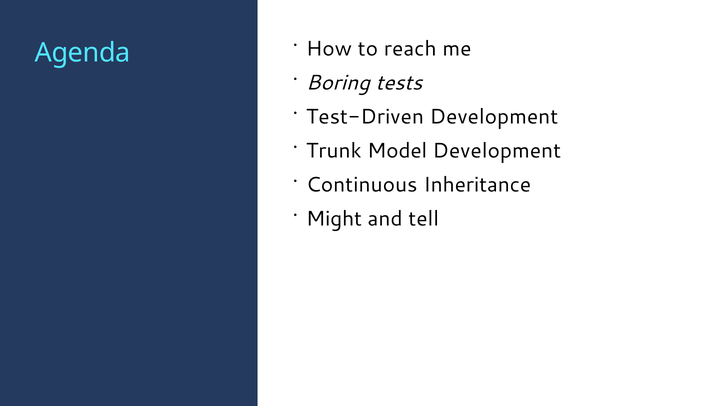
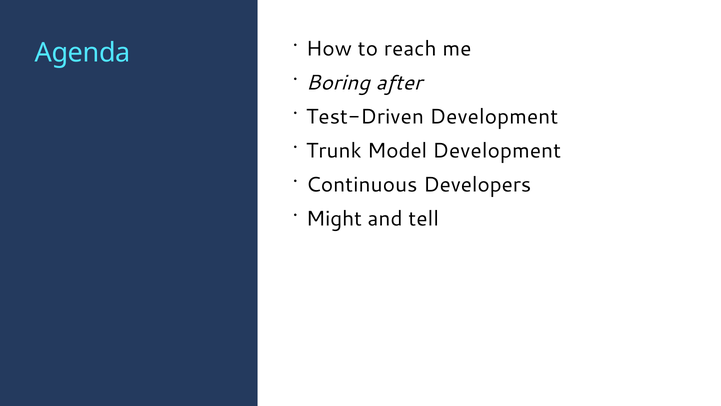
tests: tests -> after (399, 83)
Inheritance: Inheritance -> Developers (477, 185)
